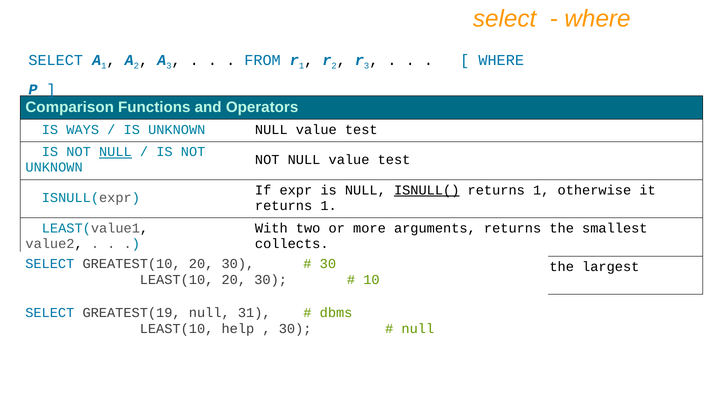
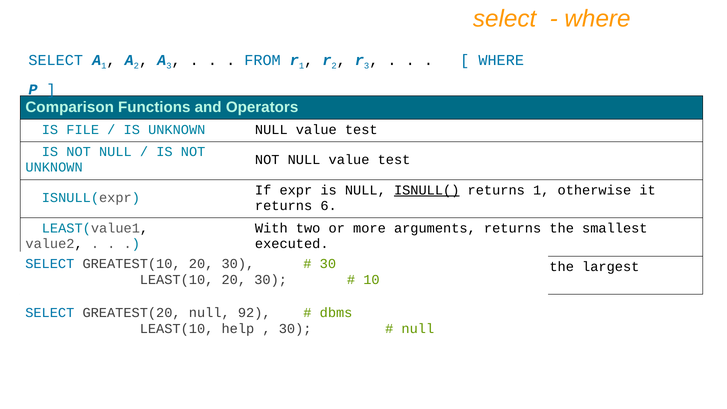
WAYS: WAYS -> FILE (83, 130)
NULL underline: present -> none (115, 152)
1: 1 -> 6 (329, 206)
collects: collects -> executed (292, 244)
GREATEST(19: GREATEST(19 -> GREATEST(20 (132, 313)
31: 31 -> 92 (254, 313)
